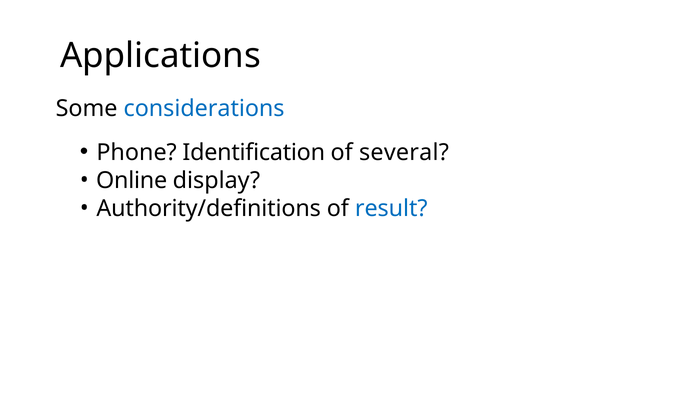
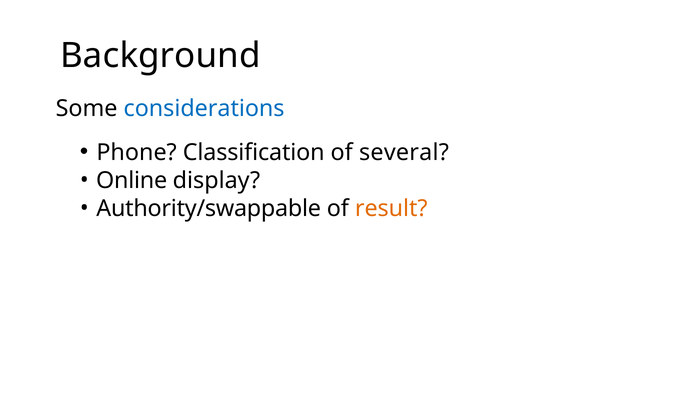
Applications: Applications -> Background (160, 56)
Identification: Identification -> Classification (254, 152)
Authority/definitions: Authority/definitions -> Authority/swappable (209, 208)
result colour: blue -> orange (391, 208)
